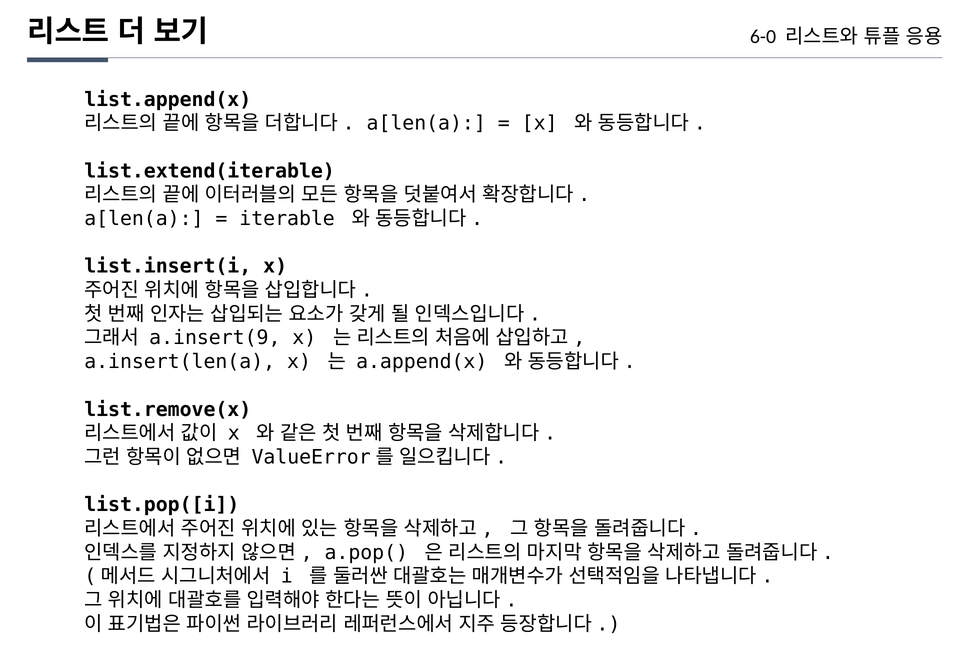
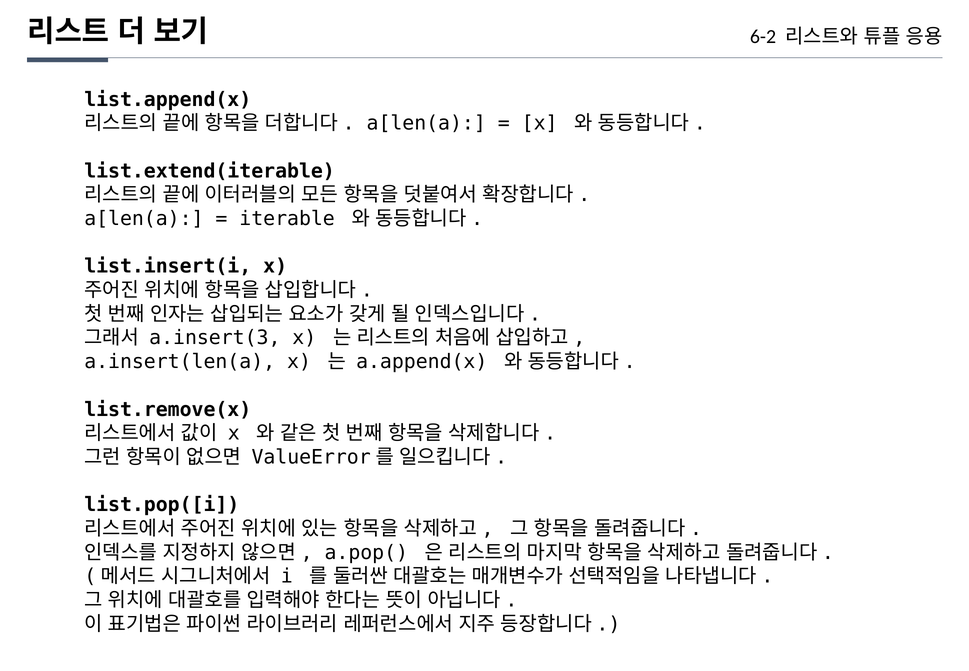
6-0: 6-0 -> 6-2 (763, 37)
a.insert(9: a.insert(9 -> a.insert(3 (215, 338)
